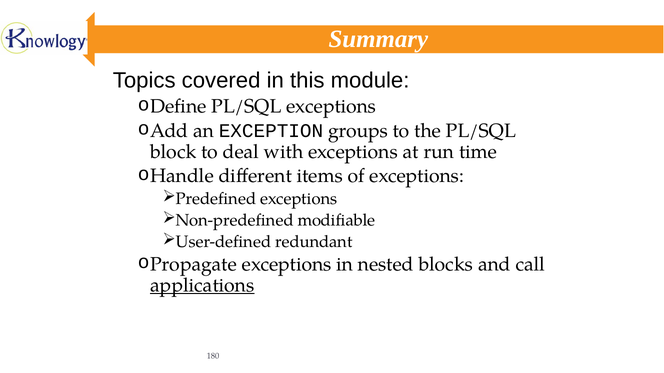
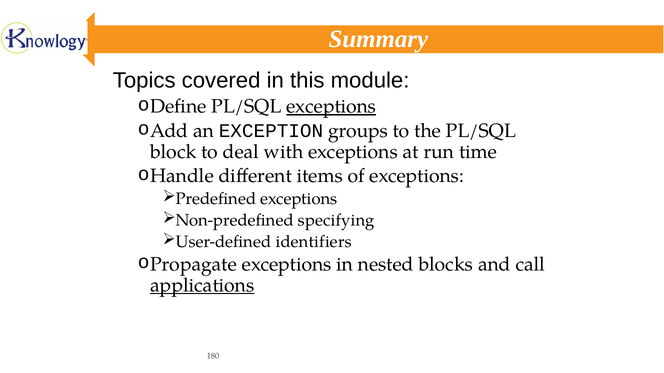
exceptions underline: none -> present (331, 107)
modifiable: modifiable -> specifying (336, 221)
redundant: redundant -> identifiers (314, 242)
